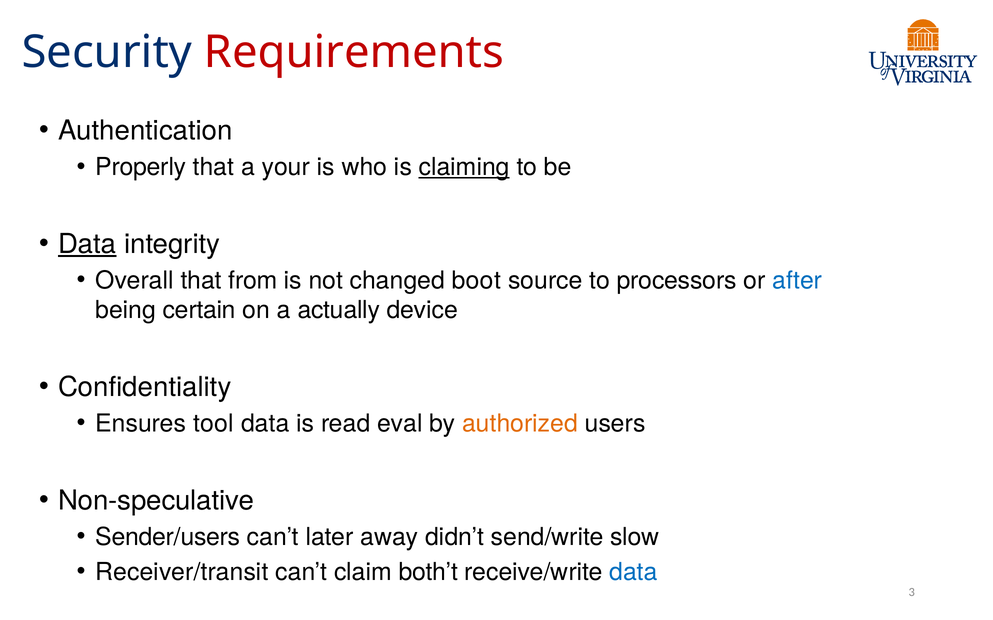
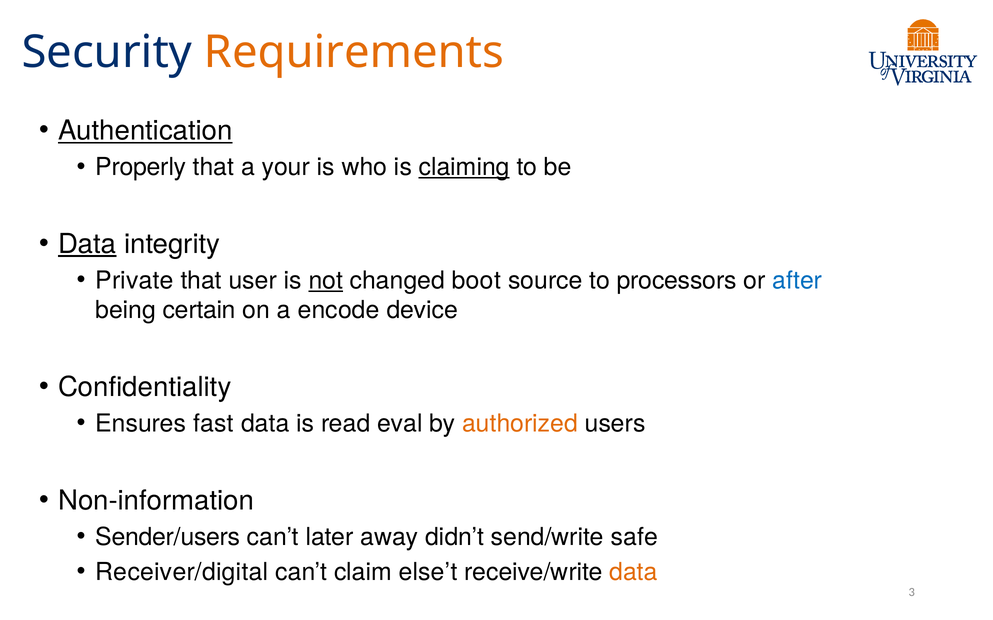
Requirements colour: red -> orange (354, 52)
Authentication underline: none -> present (145, 131)
Overall: Overall -> Private (134, 281)
from: from -> user (253, 281)
not underline: none -> present (326, 281)
actually: actually -> encode (339, 311)
tool: tool -> fast (213, 424)
Non-speculative: Non-speculative -> Non-information (156, 501)
slow: slow -> safe (634, 537)
Receiver/transit: Receiver/transit -> Receiver/digital (182, 572)
both’t: both’t -> else’t (428, 572)
data colour: blue -> orange (634, 572)
